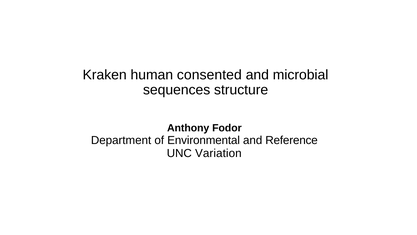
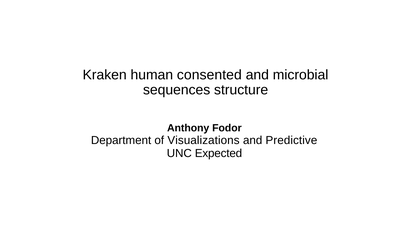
Environmental: Environmental -> Visualizations (203, 140)
Reference: Reference -> Predictive (291, 140)
Variation: Variation -> Expected (219, 153)
